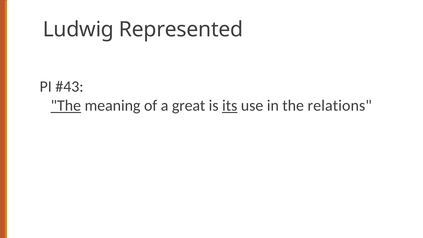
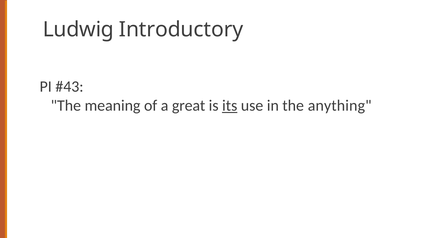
Represented: Represented -> Introductory (181, 29)
The underline: present -> none (66, 106)
relations: relations -> anything (340, 106)
